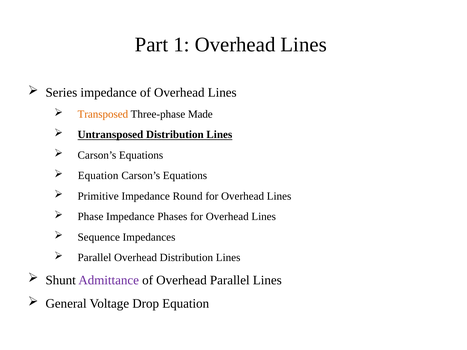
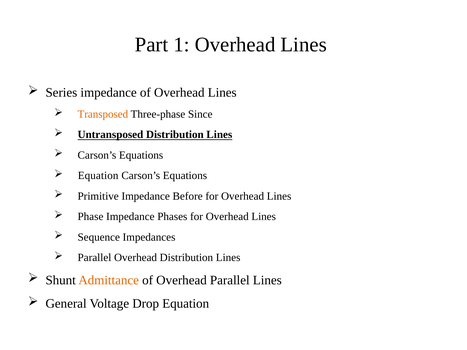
Made: Made -> Since (200, 114)
Round: Round -> Before (188, 196)
Admittance colour: purple -> orange (109, 280)
